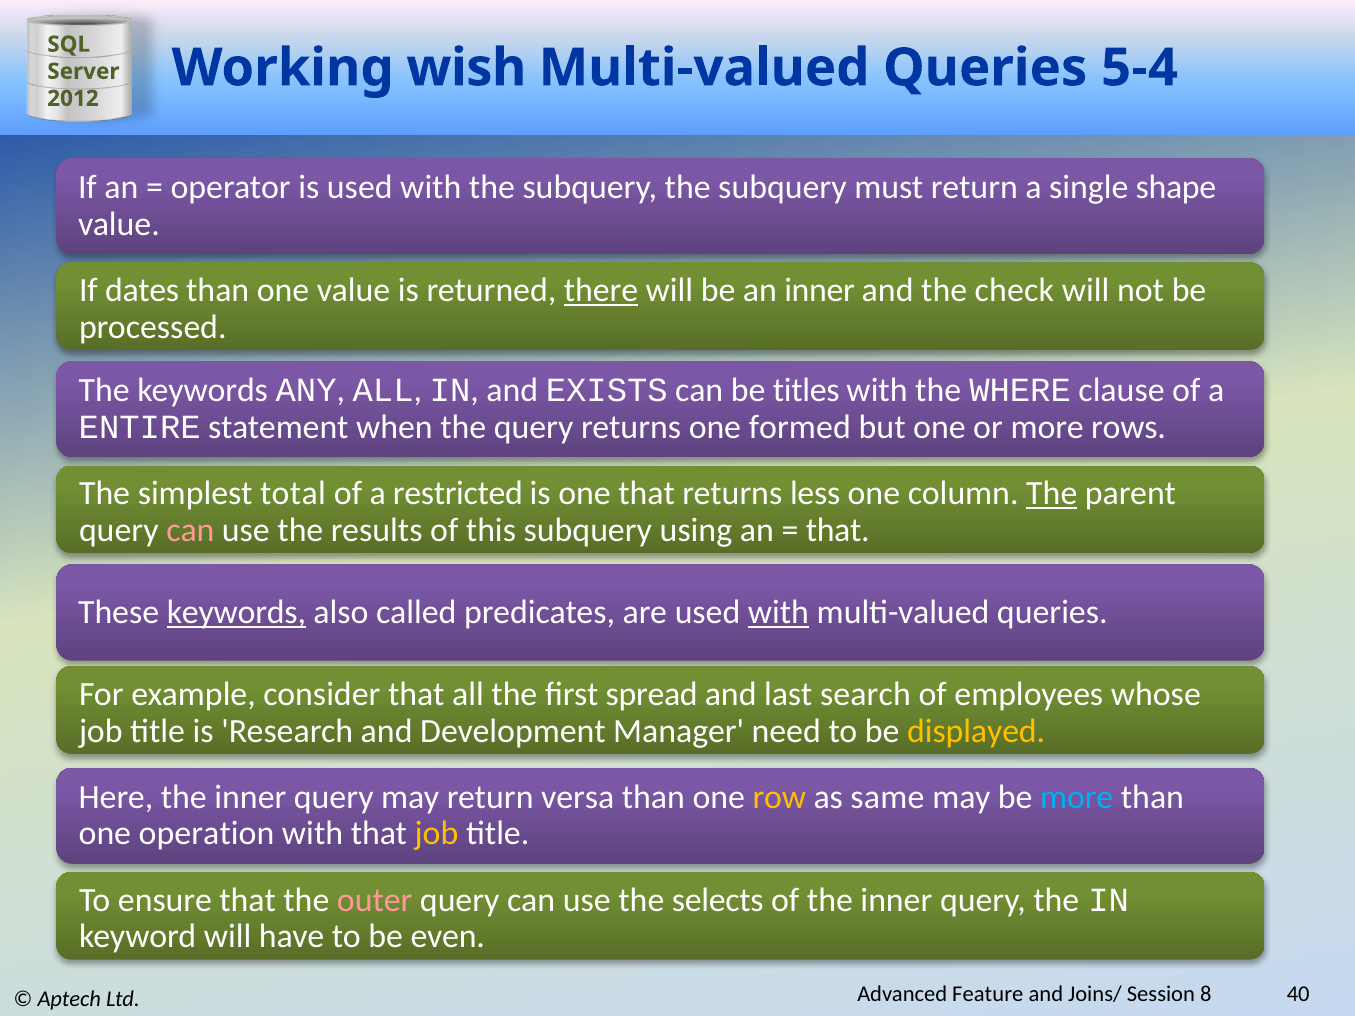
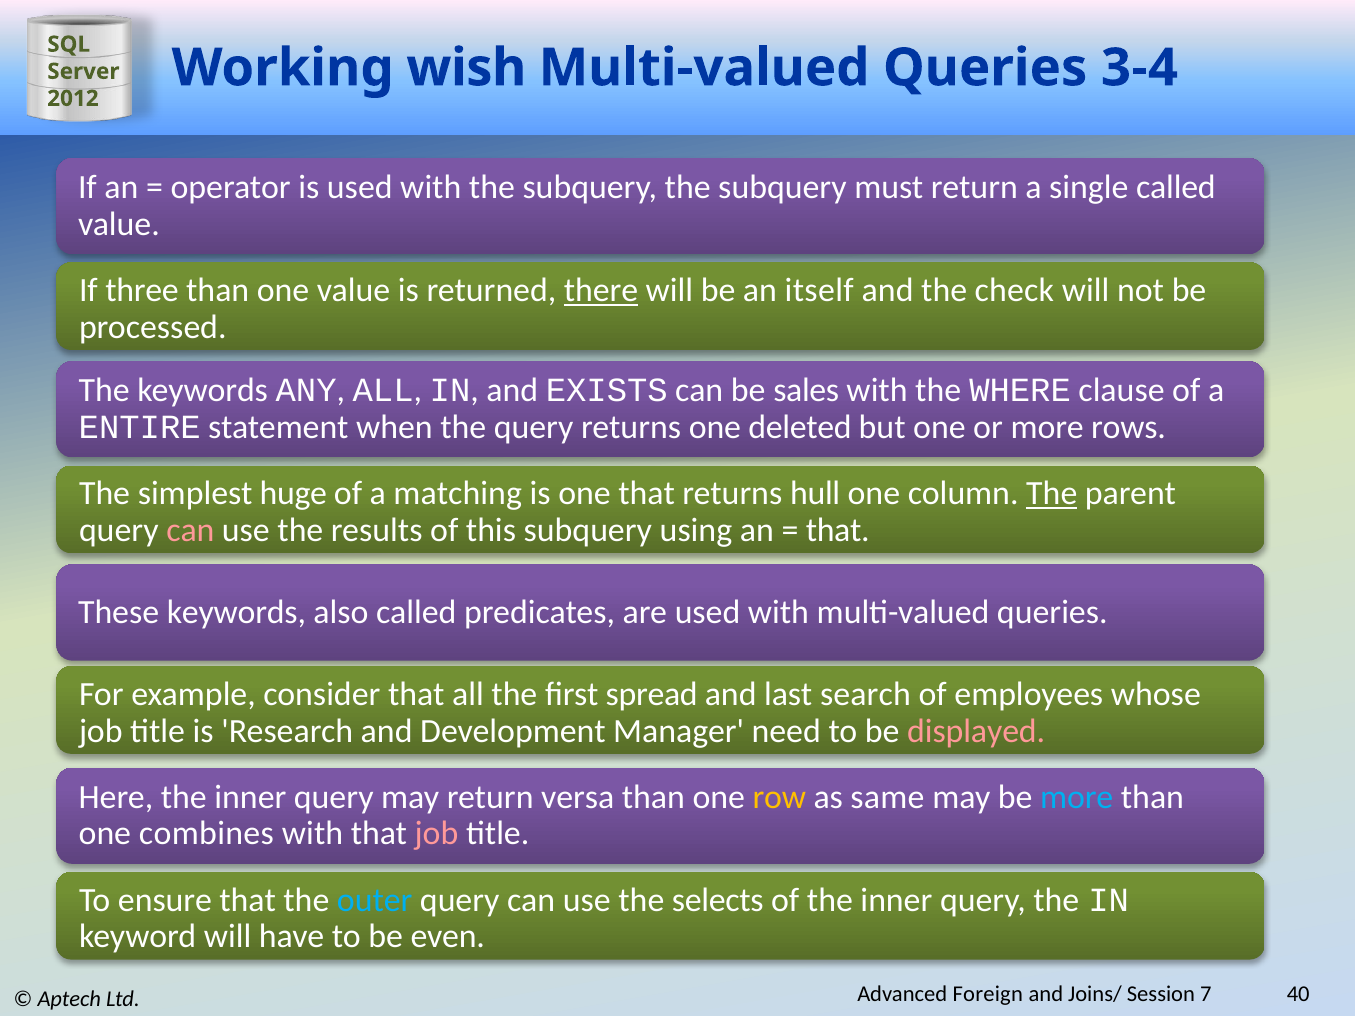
5-4: 5-4 -> 3-4 (1139, 68)
single shape: shape -> called (1176, 188)
dates: dates -> three (142, 291)
an inner: inner -> itself (819, 291)
titles: titles -> sales (806, 391)
formed: formed -> deleted (800, 427)
total: total -> huge (293, 494)
restricted: restricted -> matching (458, 494)
less: less -> hull (815, 494)
keywords underline: present -> none (236, 612)
with underline: present -> none (778, 612)
displayed colour: yellow -> pink (976, 731)
operation: operation -> combines (206, 834)
job colour: yellow -> pink (436, 834)
outer colour: pink -> light blue (375, 900)
Feature: Feature -> Foreign (988, 994)
8: 8 -> 7 (1206, 994)
